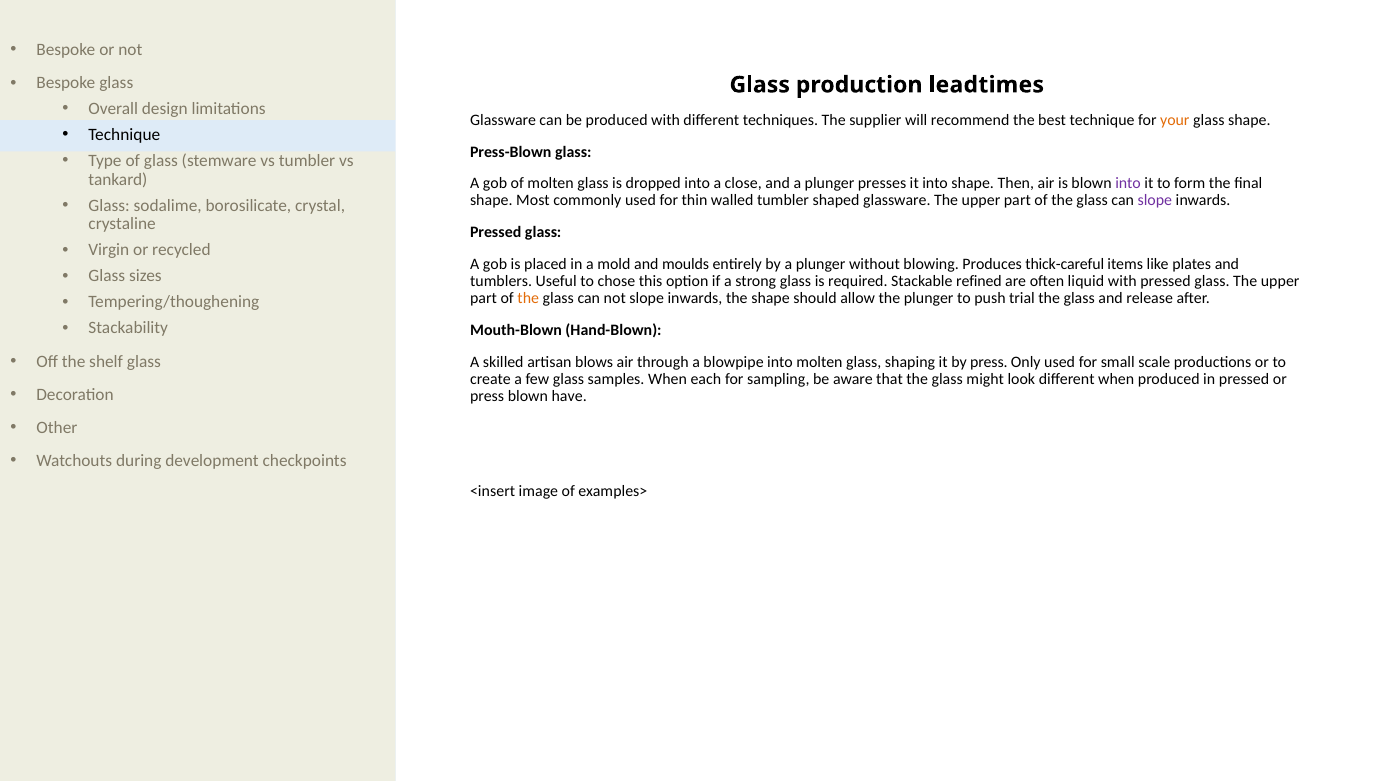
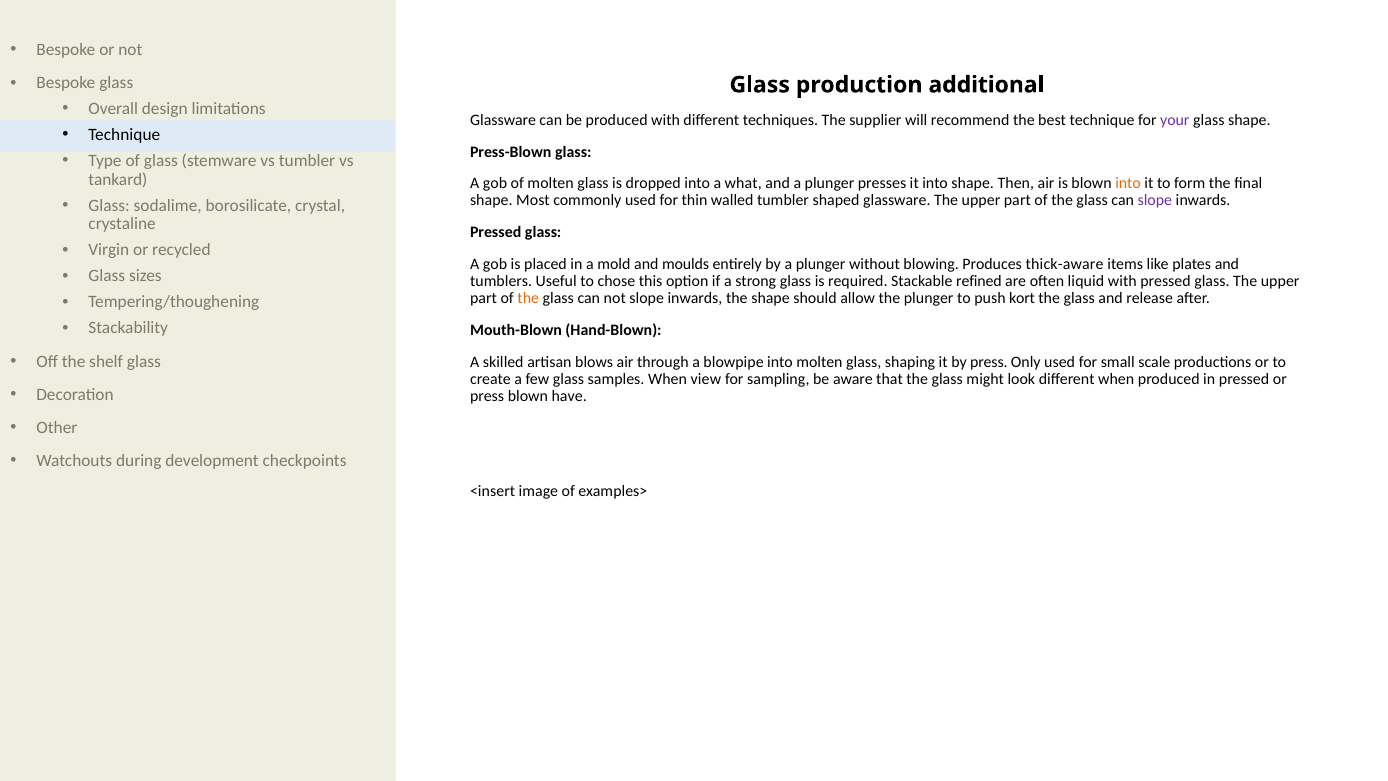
leadtimes: leadtimes -> additional (986, 85)
your colour: orange -> purple (1175, 120)
close: close -> what (743, 183)
into colour: purple -> orange (1128, 183)
thick-careful: thick-careful -> thick-aware (1065, 264)
trial: trial -> kort (1022, 298)
each: each -> view (706, 379)
